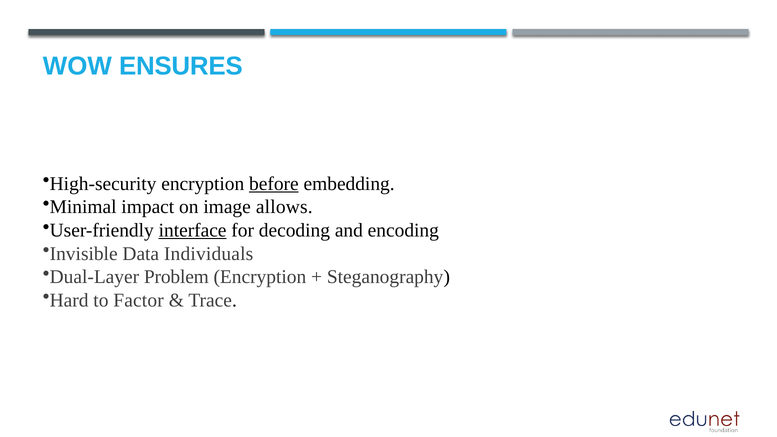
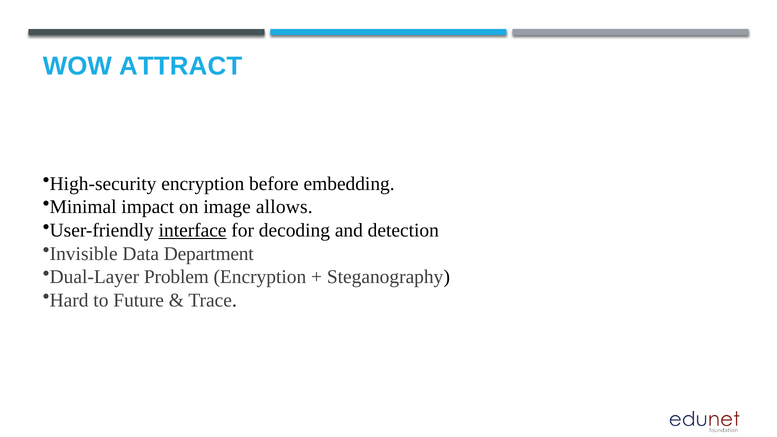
ENSURES: ENSURES -> ATTRACT (181, 66)
before underline: present -> none (274, 184)
encoding: encoding -> detection (403, 230)
Individuals: Individuals -> Department (209, 254)
Factor: Factor -> Future (139, 300)
